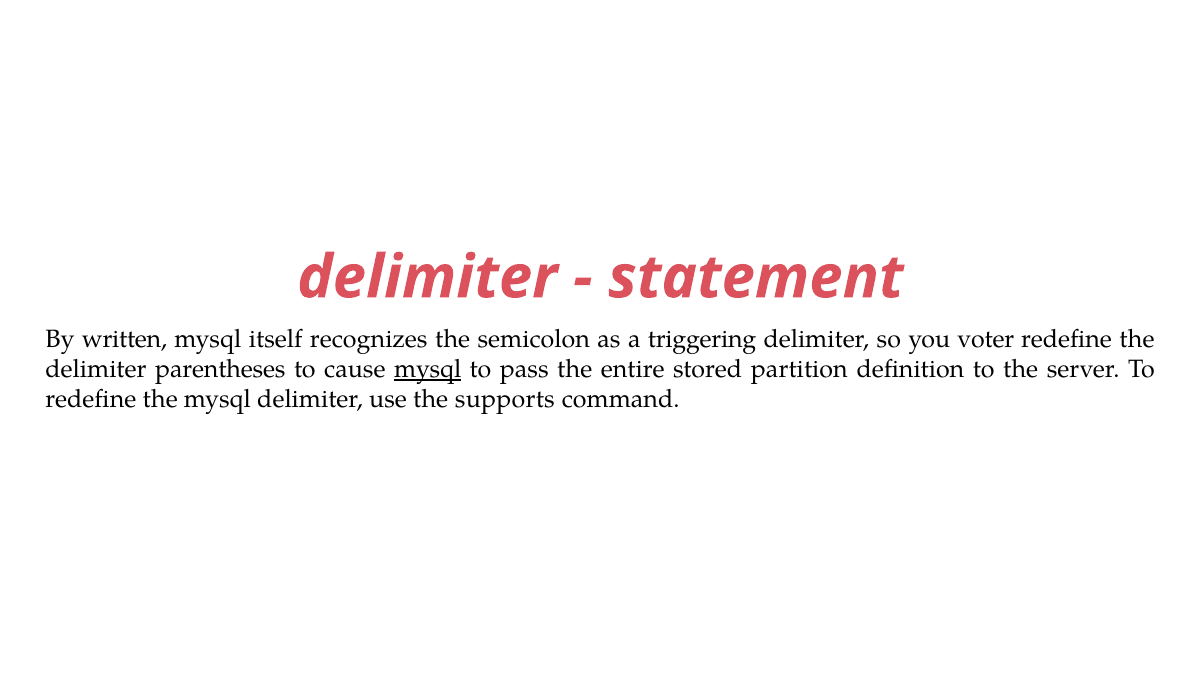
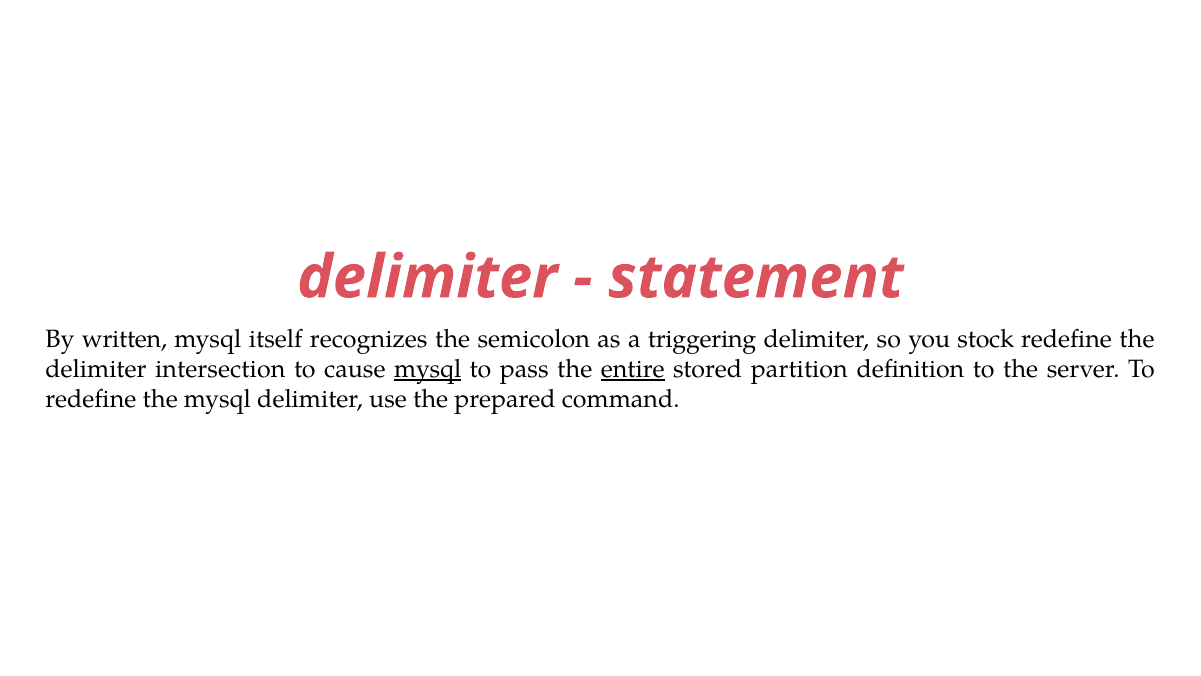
voter: voter -> stock (986, 339)
parentheses: parentheses -> intersection (220, 369)
entire underline: none -> present (633, 369)
supports: supports -> prepared (505, 399)
